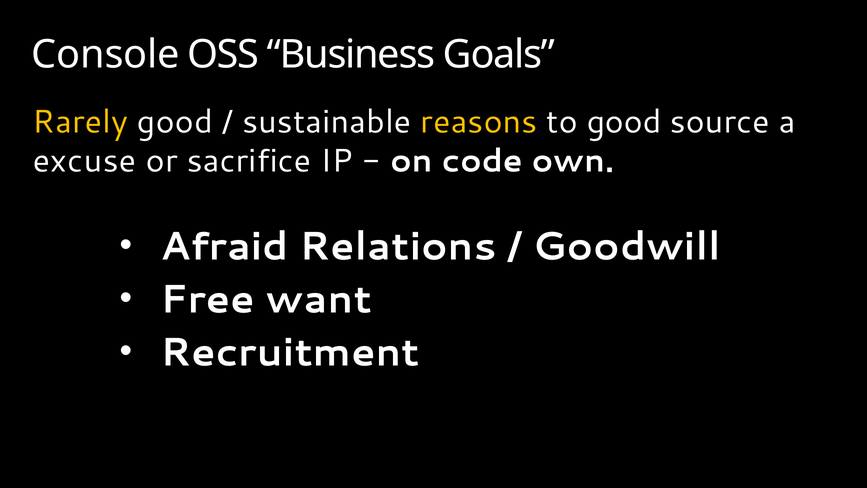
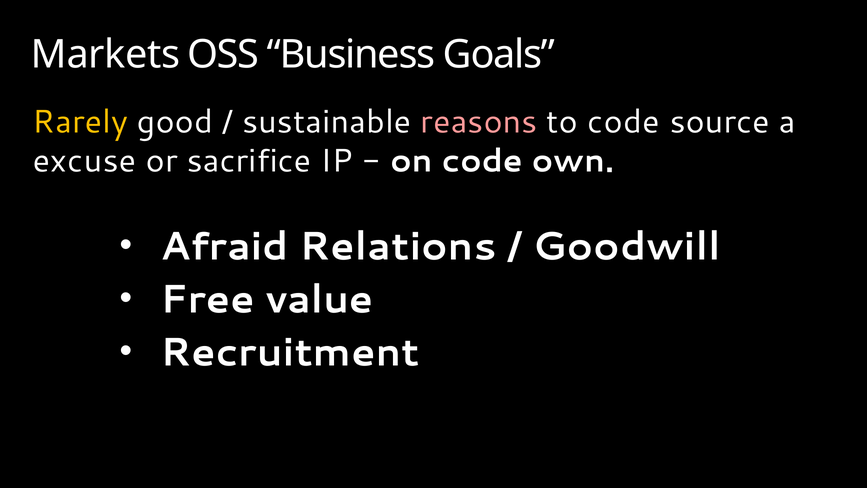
Console: Console -> Markets (106, 54)
reasons colour: yellow -> pink (479, 122)
to good: good -> code (624, 122)
want: want -> value (319, 299)
